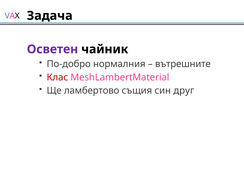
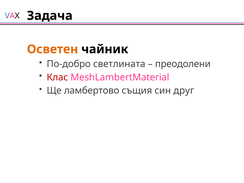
Осветен colour: purple -> orange (52, 49)
нормалния: нормалния -> светлината (119, 64)
вътрешните: вътрешните -> преодолени (183, 64)
